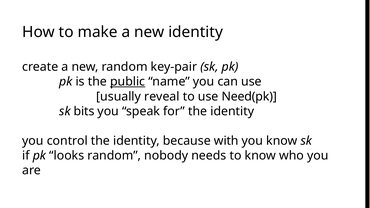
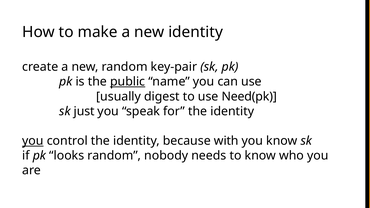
reveal: reveal -> digest (162, 97)
bits: bits -> just (84, 111)
you underline: none -> present (33, 141)
